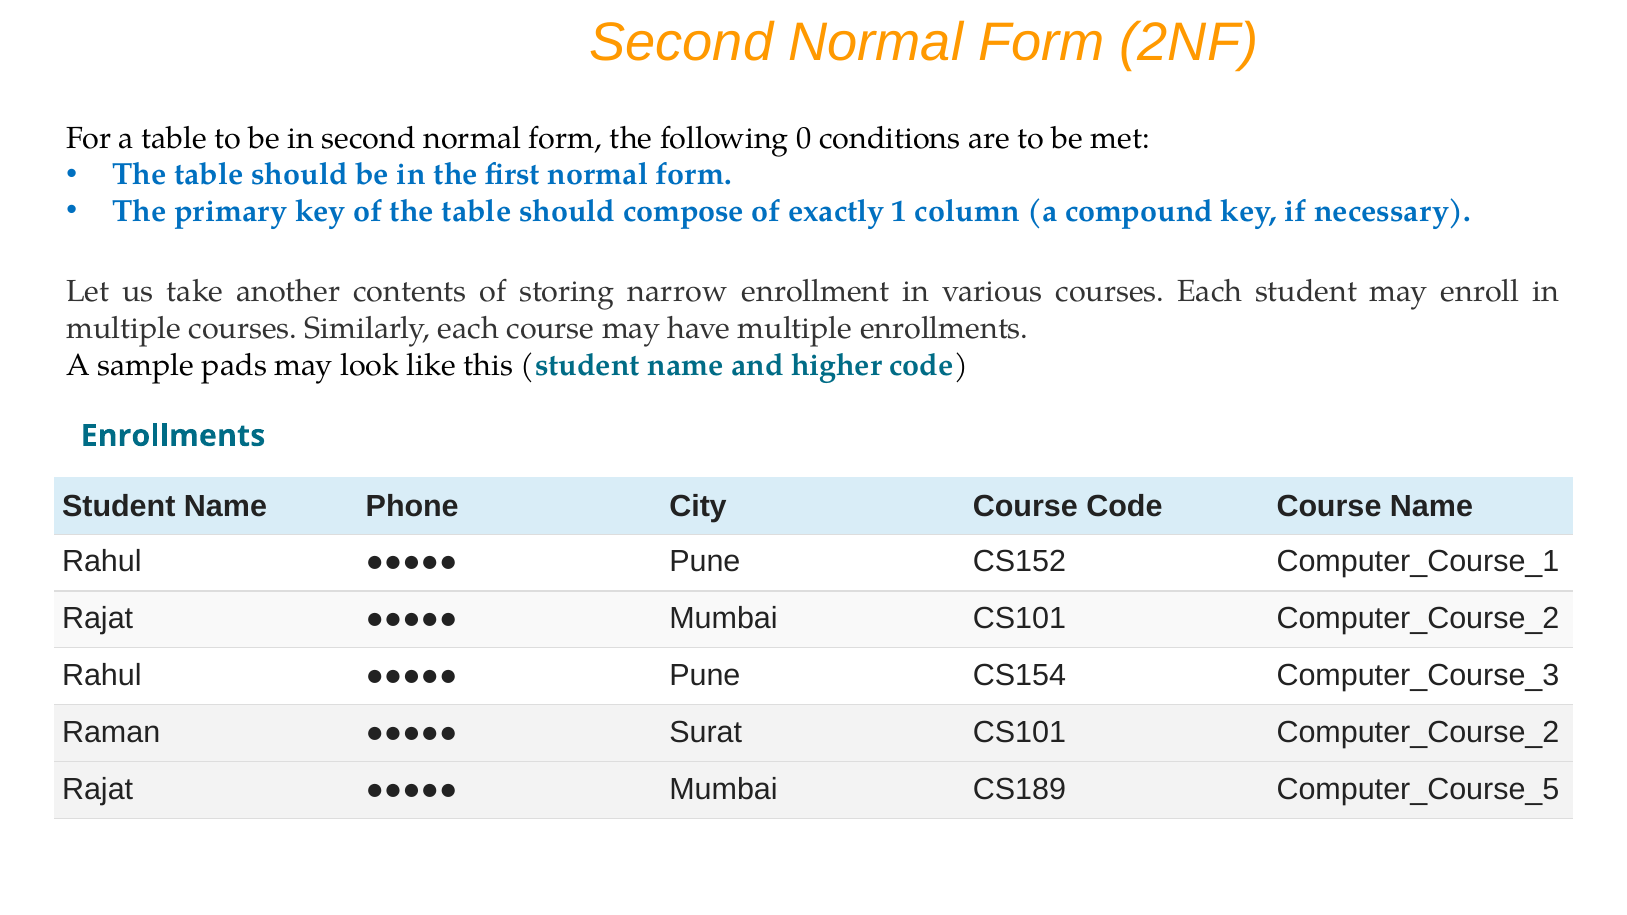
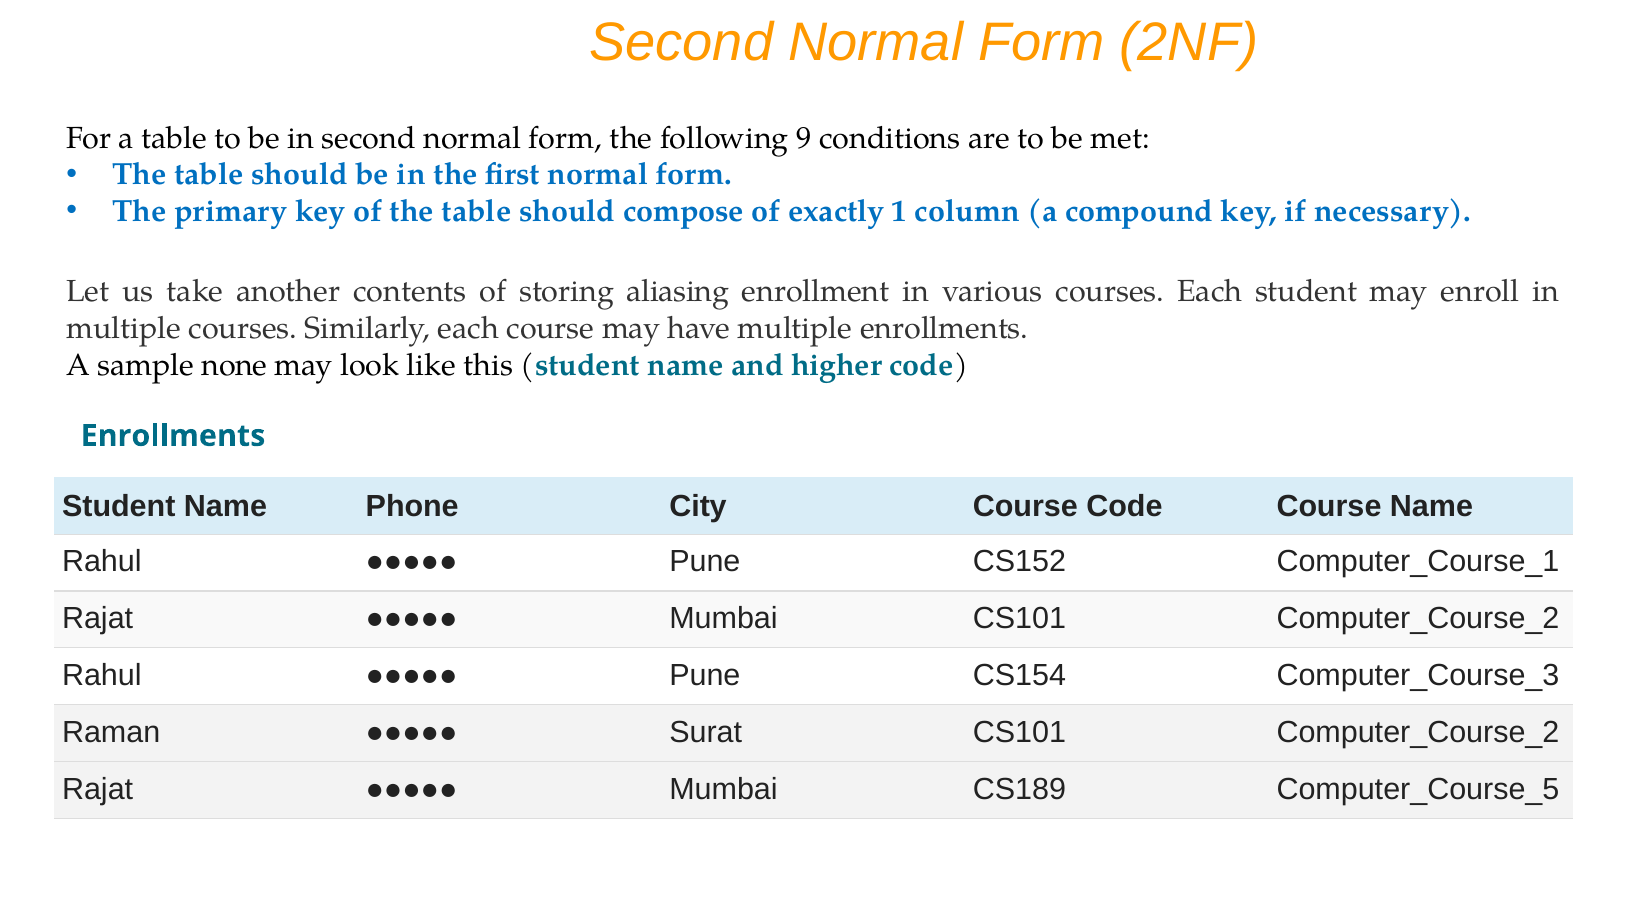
0: 0 -> 9 (804, 138)
narrow: narrow -> aliasing (678, 292)
pads: pads -> none (234, 365)
